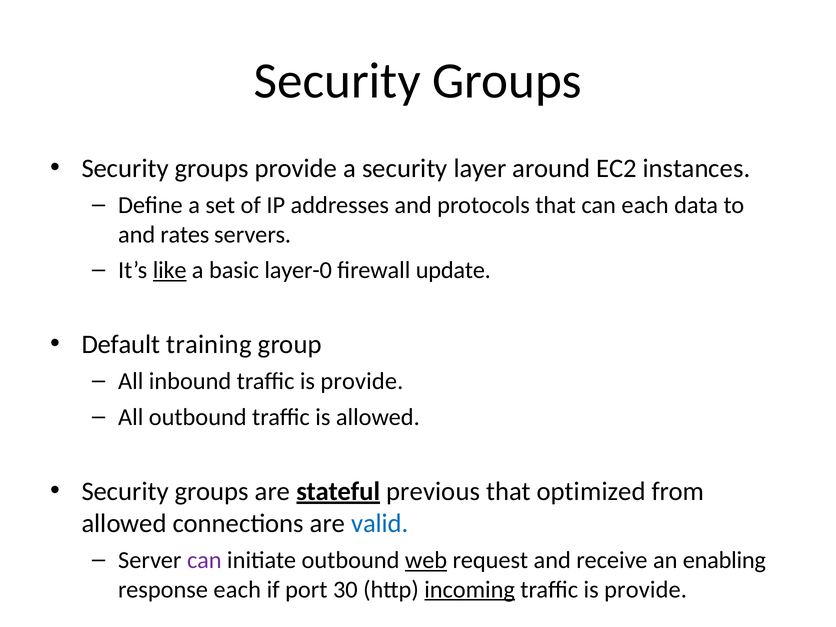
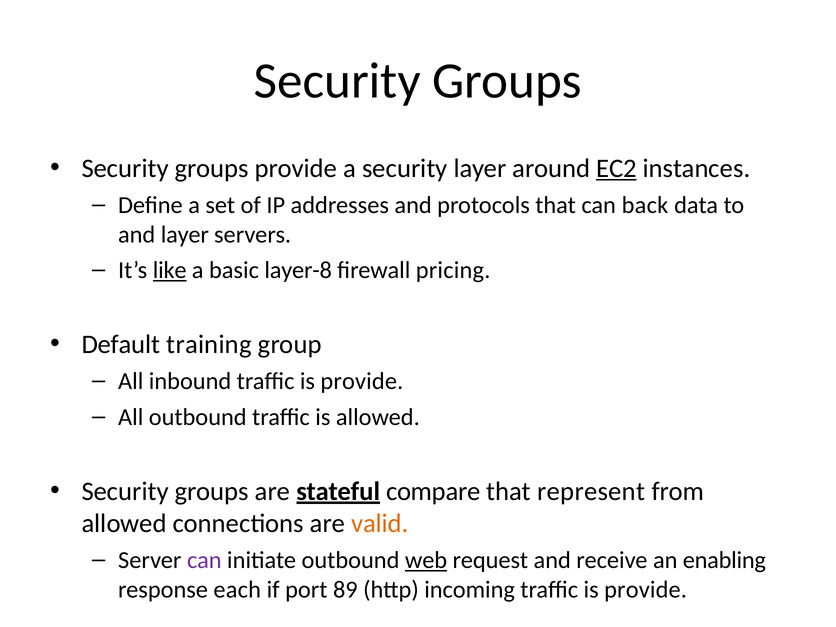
EC2 underline: none -> present (617, 168)
can each: each -> back (645, 205)
and rates: rates -> layer (185, 235)
layer-0: layer-0 -> layer-8 (298, 270)
update: update -> pricing (453, 270)
previous: previous -> compare (433, 491)
optimized: optimized -> represent (591, 491)
valid colour: blue -> orange (380, 523)
30: 30 -> 89 (345, 589)
incoming underline: present -> none (470, 589)
